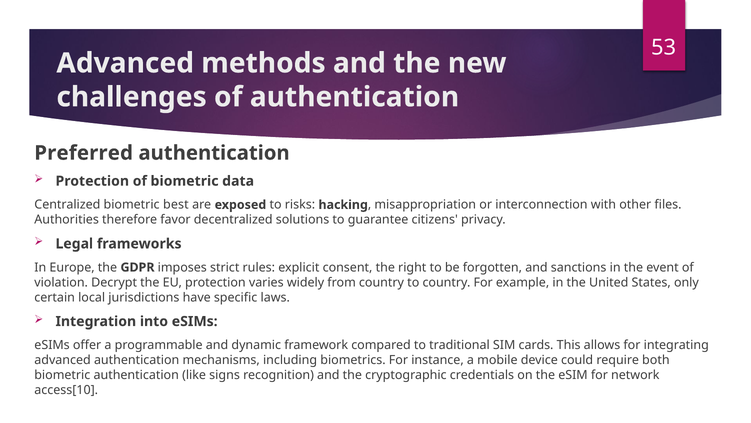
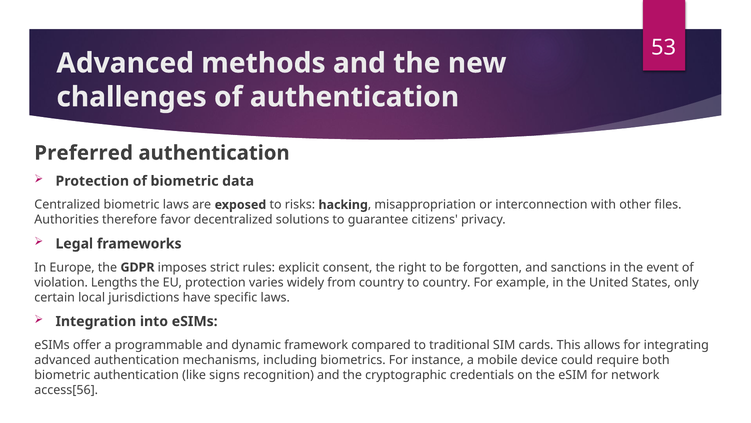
biometric best: best -> laws (176, 204)
Decrypt: Decrypt -> Lengths (114, 282)
access[10: access[10 -> access[56 (66, 390)
